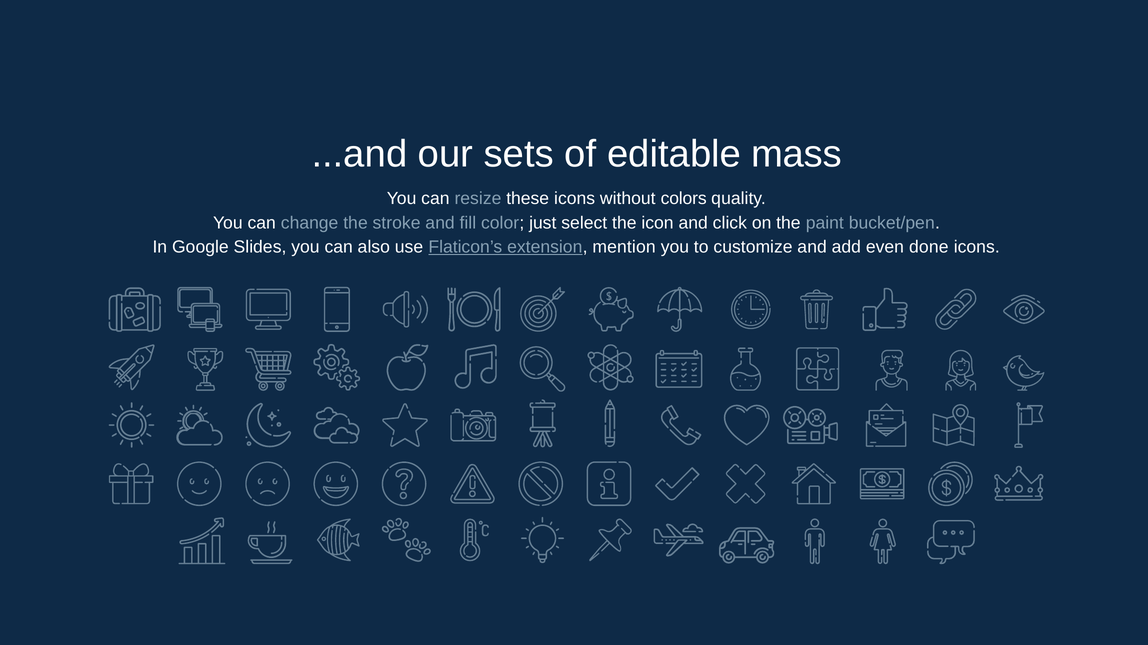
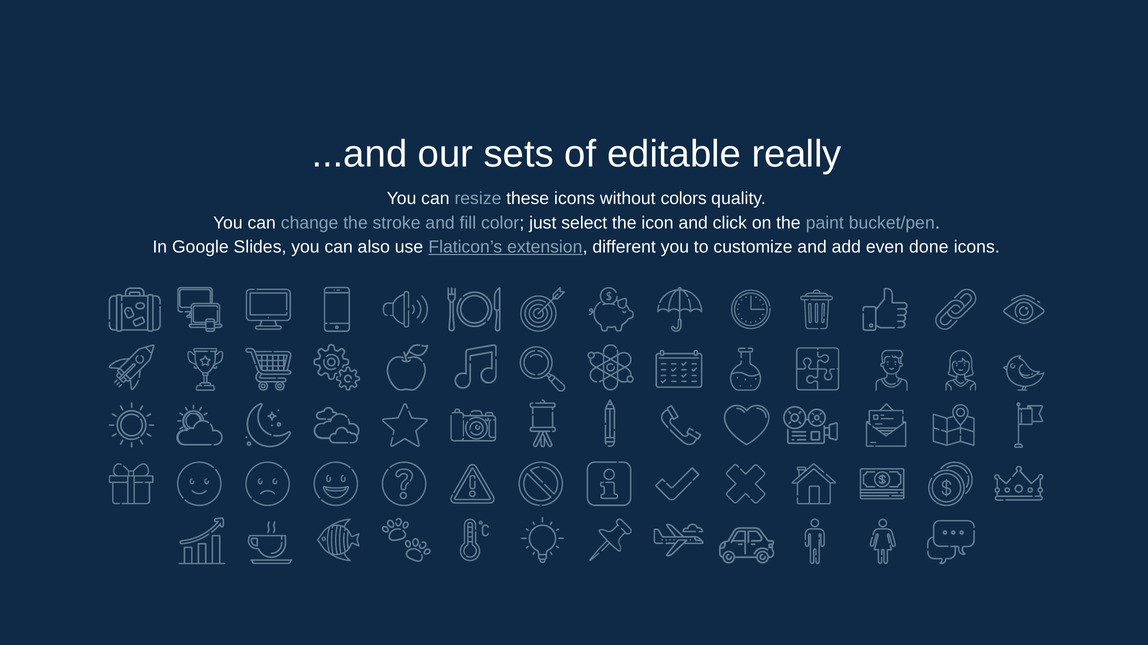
mass: mass -> really (797, 154)
mention: mention -> different (624, 247)
